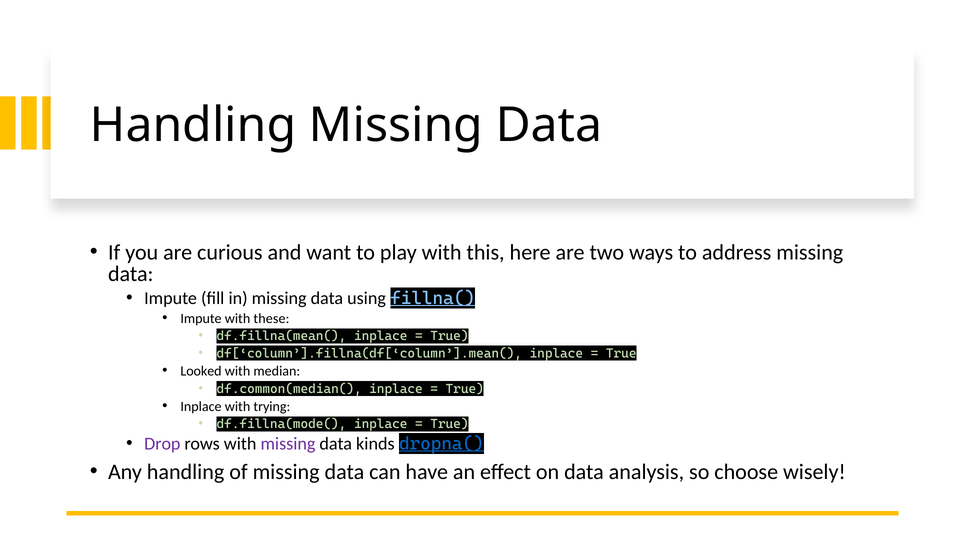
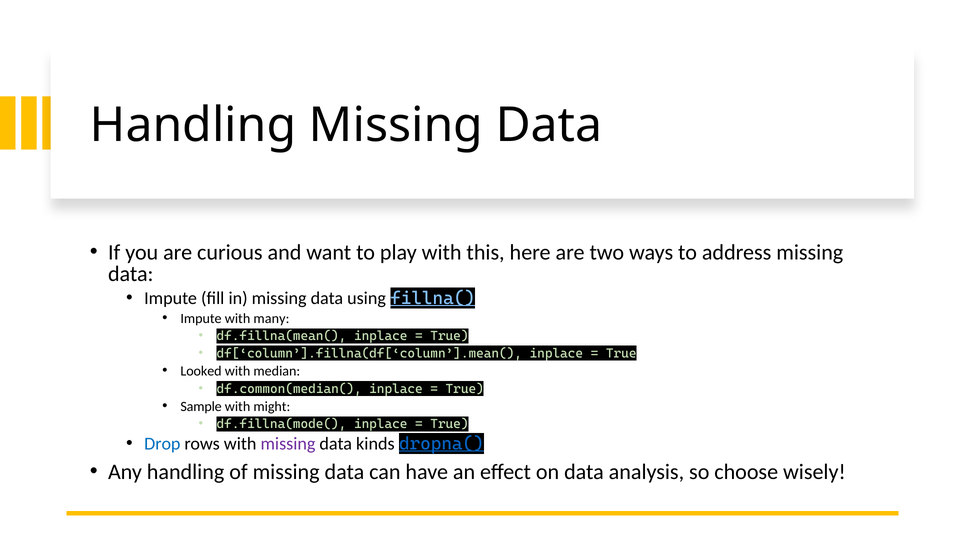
these: these -> many (271, 318)
Inplace: Inplace -> Sample (201, 406)
trying: trying -> might (272, 406)
Drop colour: purple -> blue (162, 443)
